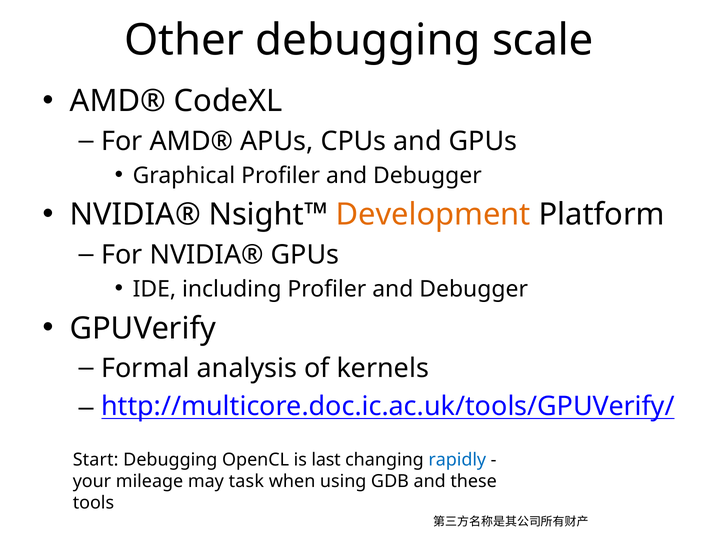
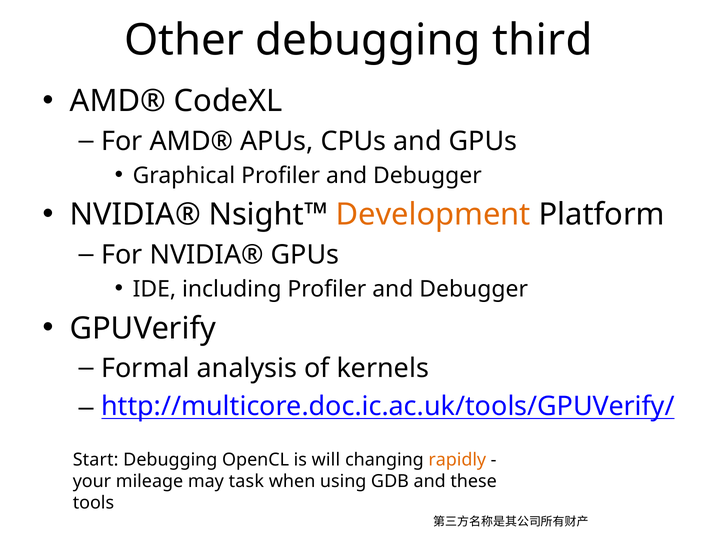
scale: scale -> third (542, 40)
last: last -> will (326, 460)
rapidly colour: blue -> orange (457, 460)
